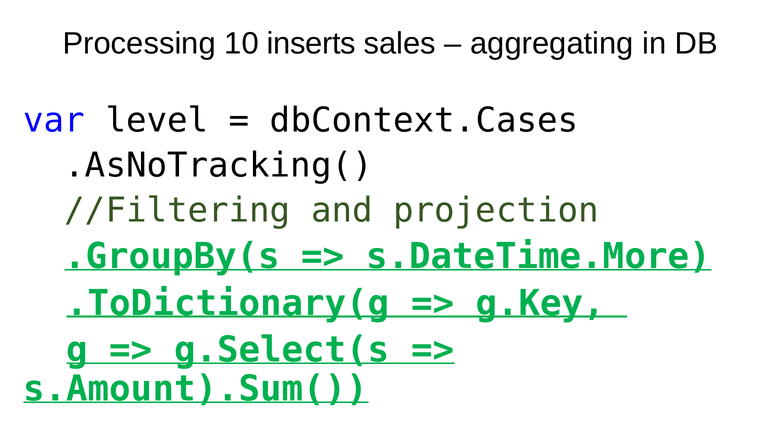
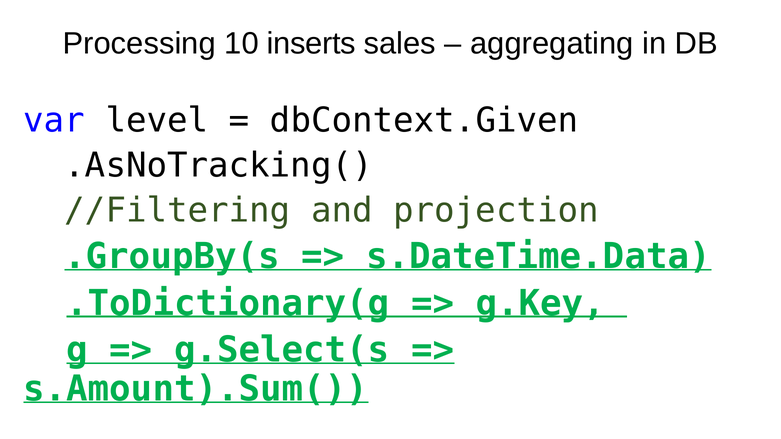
dbContext.Cases: dbContext.Cases -> dbContext.Given (424, 121)
s.DateTime.More: s.DateTime.More -> s.DateTime.Data (538, 257)
